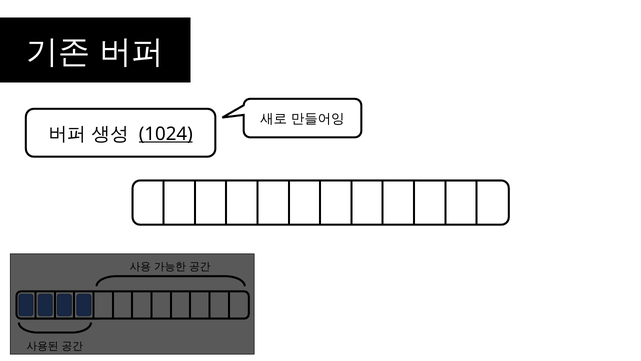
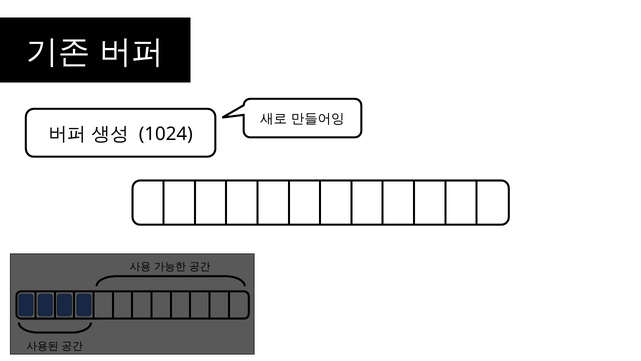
1024 underline: present -> none (166, 134)
